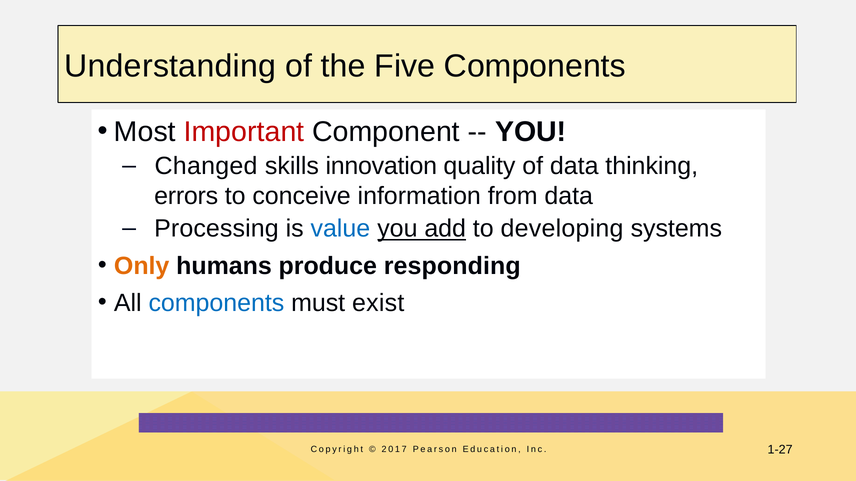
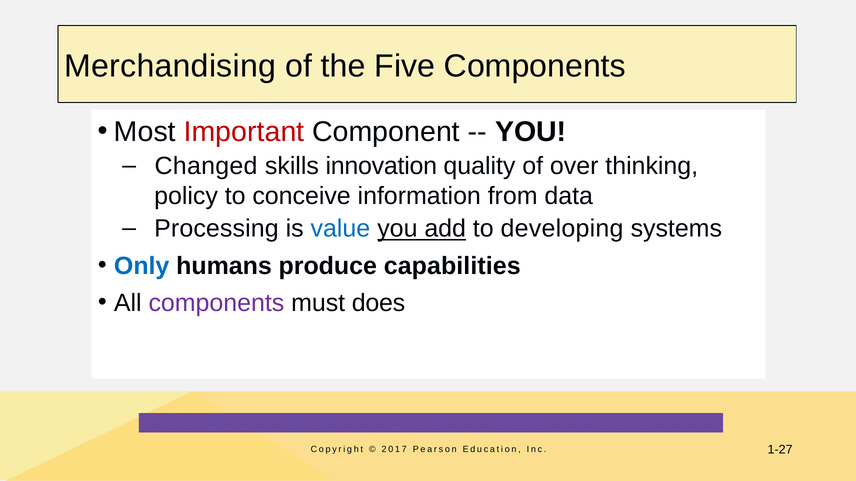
Understanding: Understanding -> Merchandising (170, 66)
of data: data -> over (574, 166)
errors: errors -> policy (186, 196)
Only colour: orange -> blue (142, 266)
responding: responding -> capabilities (452, 266)
components colour: blue -> purple (216, 303)
exist: exist -> does (378, 303)
